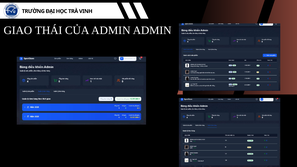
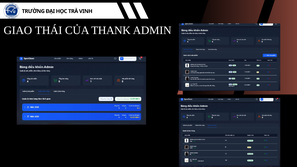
CỦA ADMIN: ADMIN -> THANK (111, 30)
